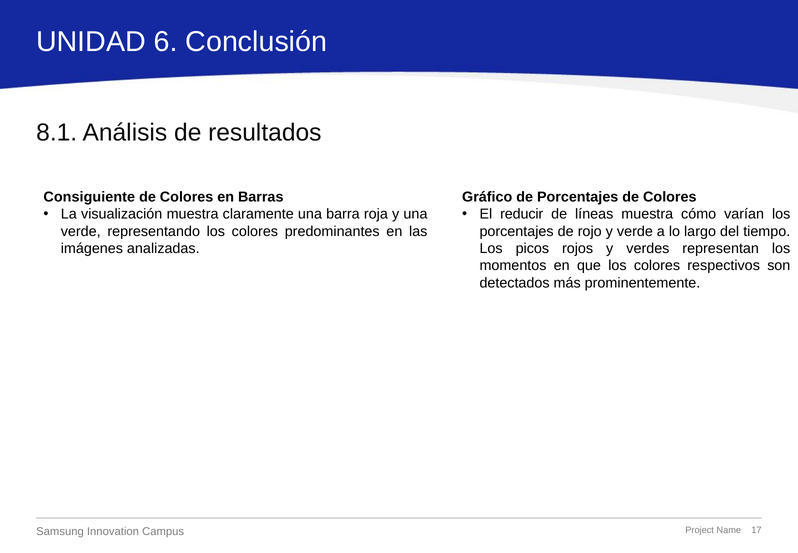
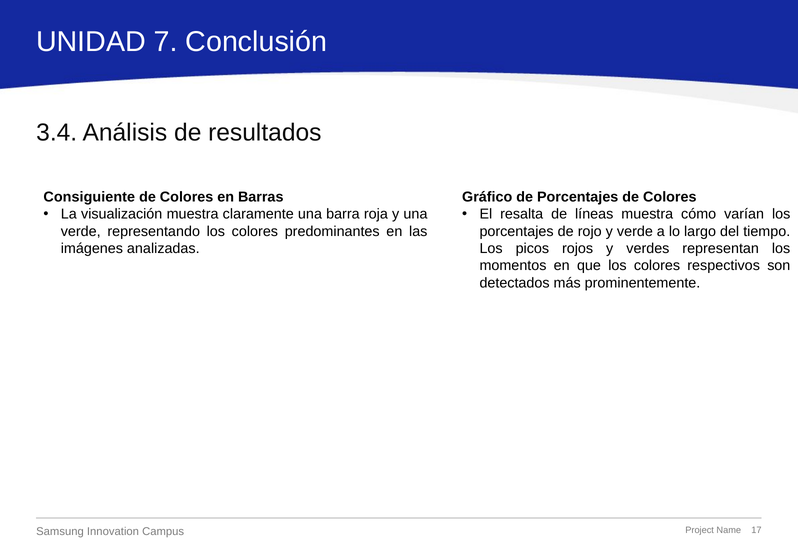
6: 6 -> 7 (166, 42)
8.1: 8.1 -> 3.4 (57, 133)
reducir: reducir -> resalta (522, 214)
